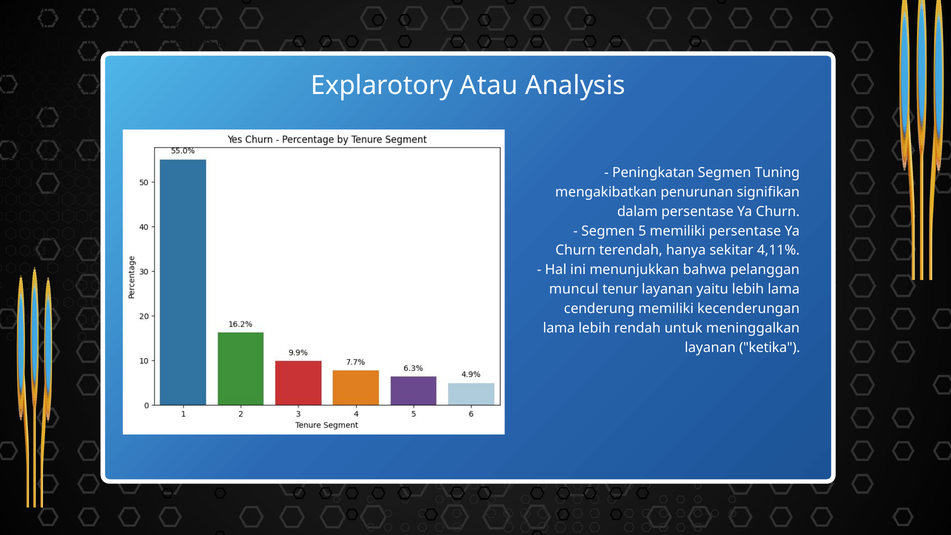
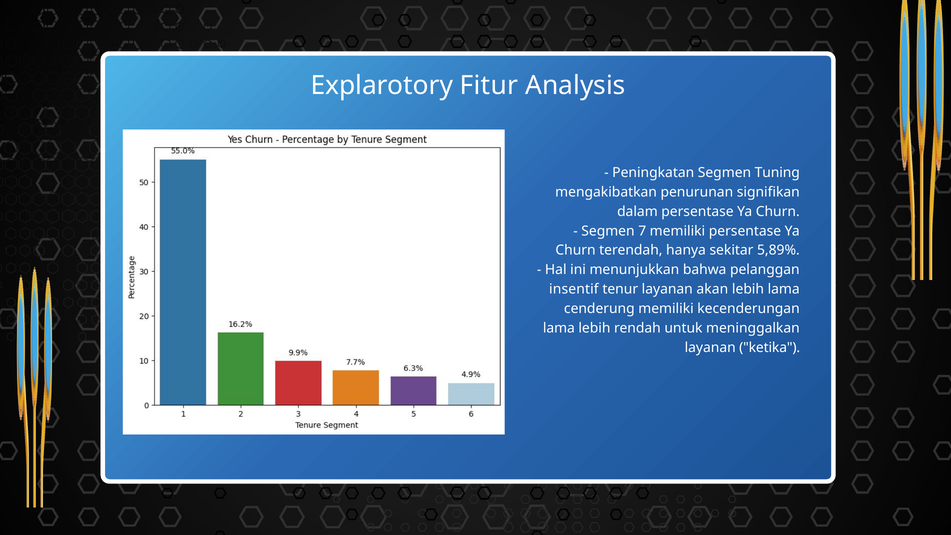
Atau: Atau -> Fitur (489, 85)
5: 5 -> 7 (642, 231)
4,11%: 4,11% -> 5,89% (778, 250)
muncul: muncul -> insentif (574, 289)
yaitu: yaitu -> akan (712, 289)
